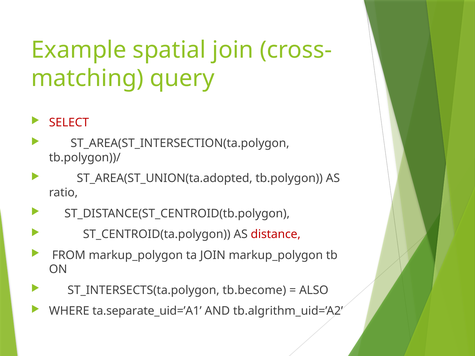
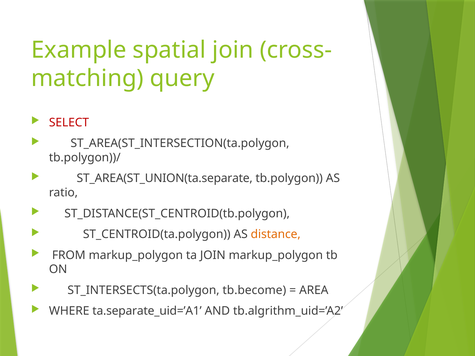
ST_AREA(ST_UNION(ta.adopted: ST_AREA(ST_UNION(ta.adopted -> ST_AREA(ST_UNION(ta.separate (165, 179)
distance colour: red -> orange (276, 234)
ALSO: ALSO -> AREA (314, 290)
